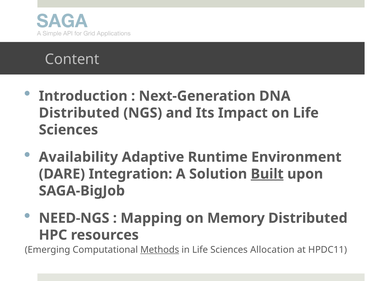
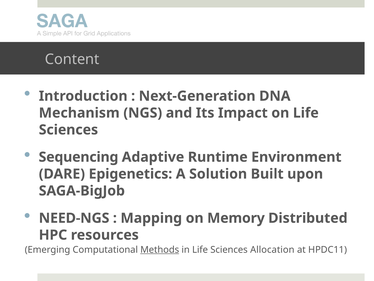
Distributed: Distributed -> Mechanism (79, 113)
Availability: Availability -> Sequencing (79, 157)
Integration: Integration -> Epigenetics (130, 174)
Built underline: present -> none (267, 174)
